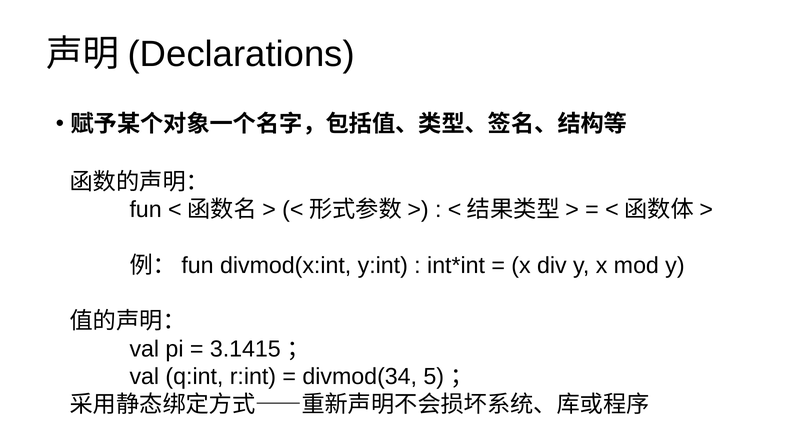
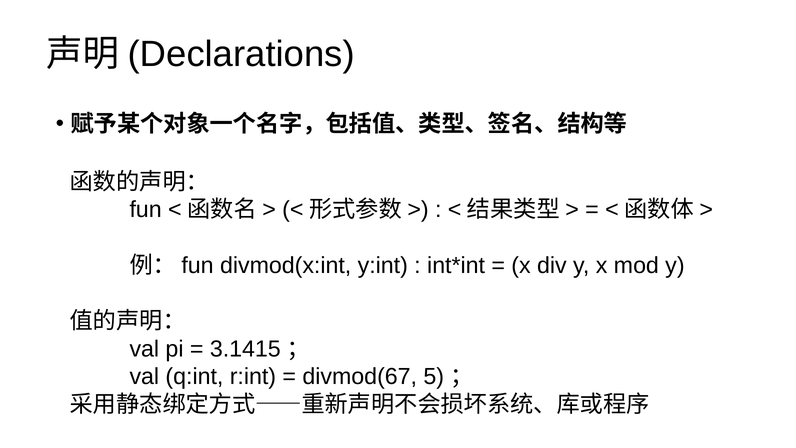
divmod(34: divmod(34 -> divmod(67 (360, 377)
